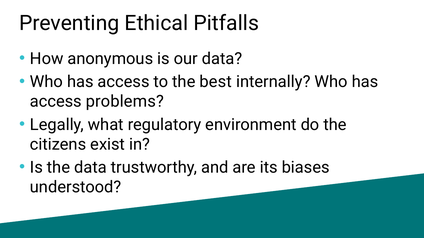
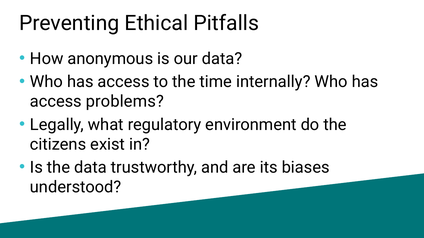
best: best -> time (216, 82)
